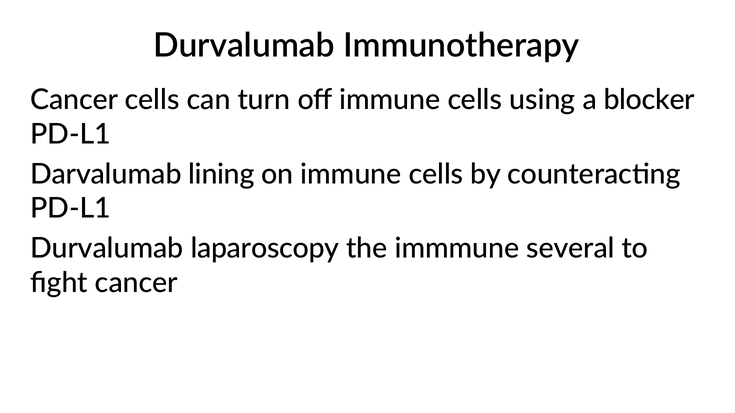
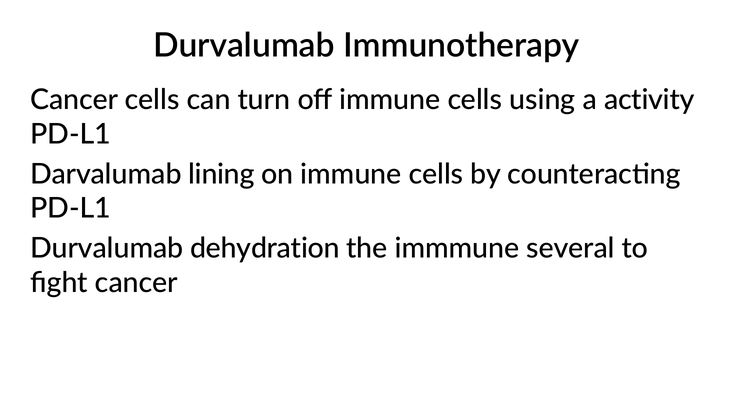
blocker: blocker -> activity (649, 100)
laparoscopy: laparoscopy -> dehydration (265, 249)
